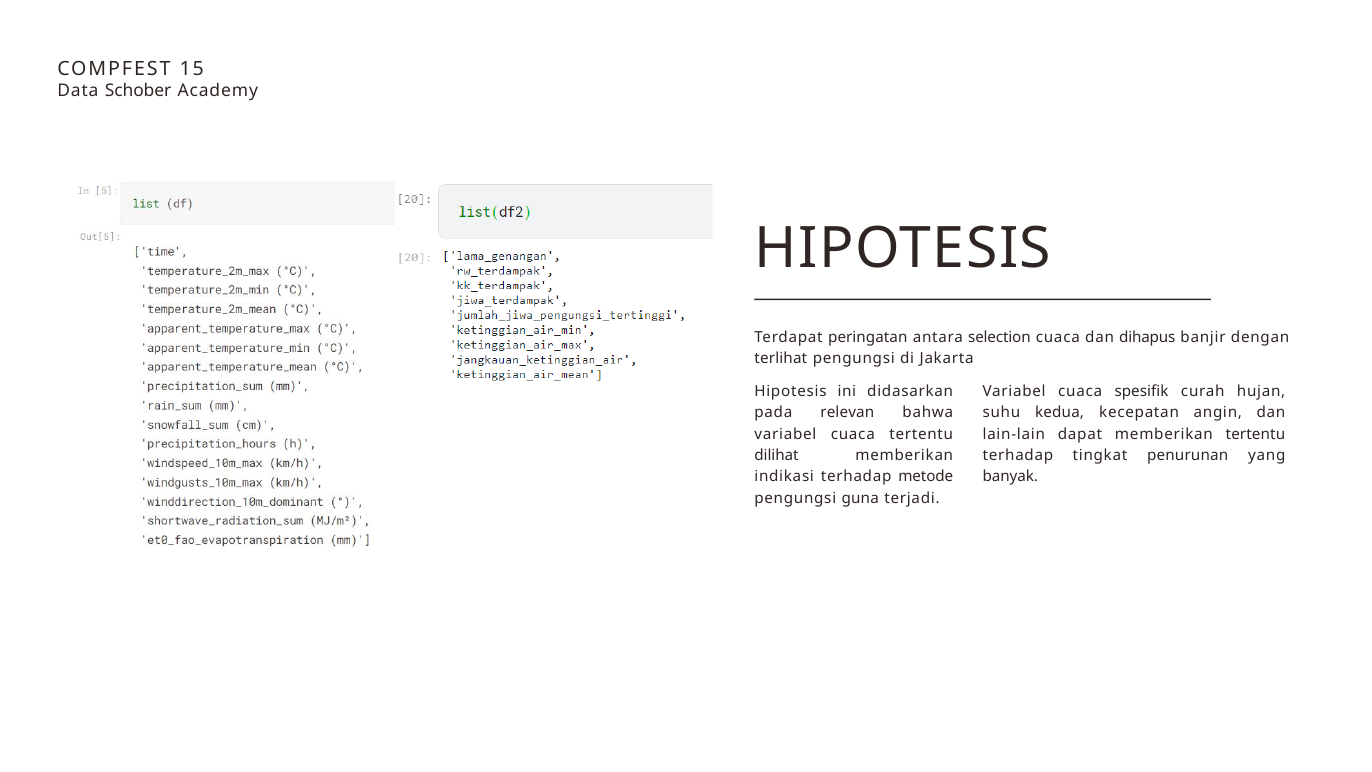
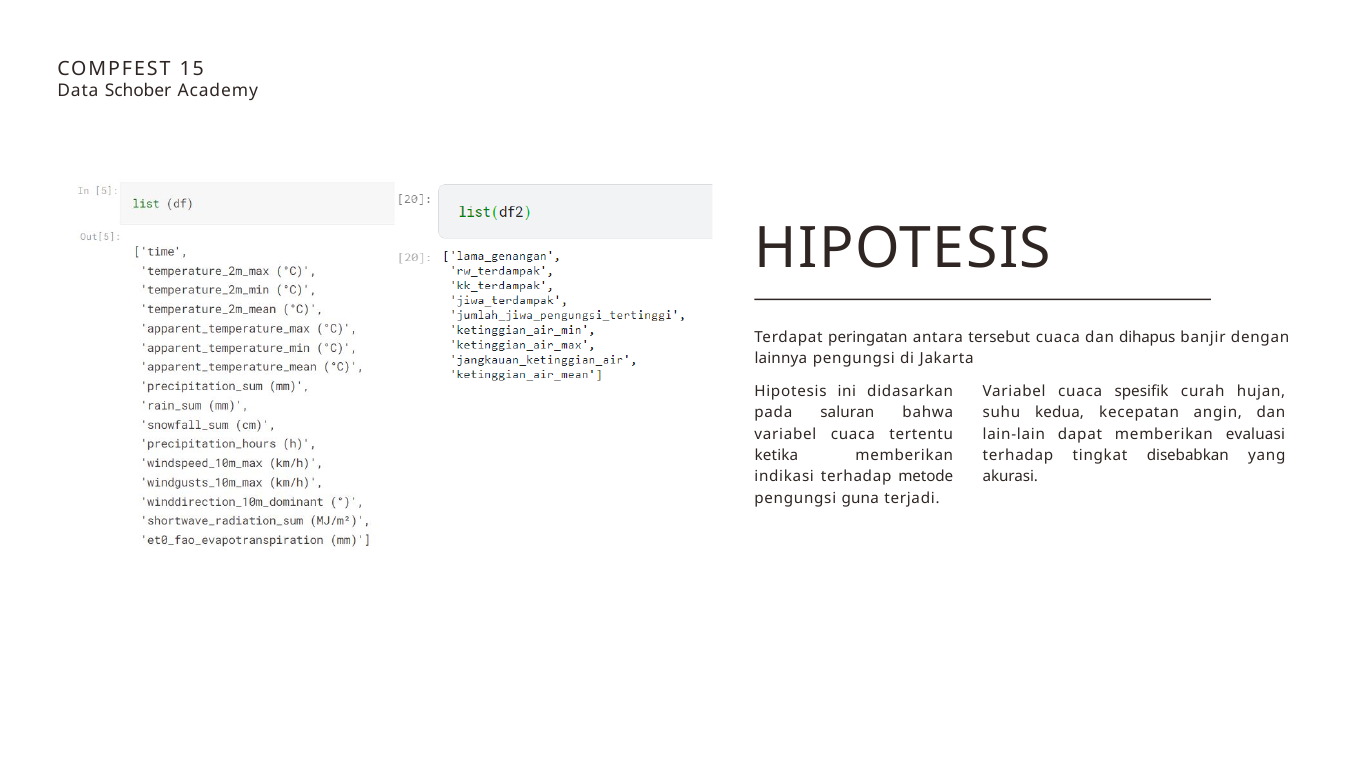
selection: selection -> tersebut (999, 337)
terlihat: terlihat -> lainnya (781, 359)
relevan: relevan -> saluran (847, 413)
memberikan tertentu: tertentu -> evaluasi (1255, 434)
dilihat: dilihat -> ketika (776, 455)
penurunan: penurunan -> disebabkan (1188, 455)
banyak: banyak -> akurasi (1010, 477)
